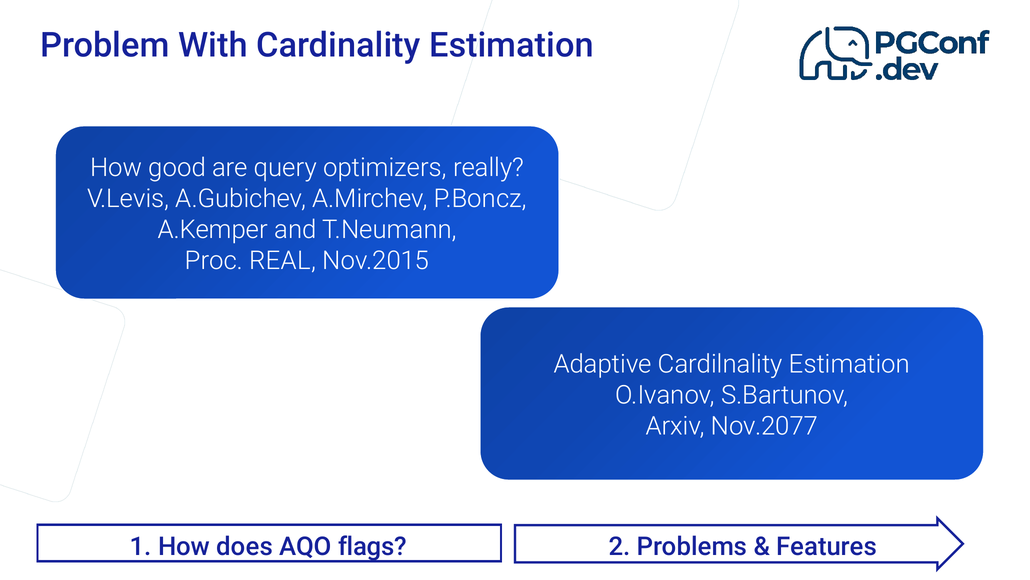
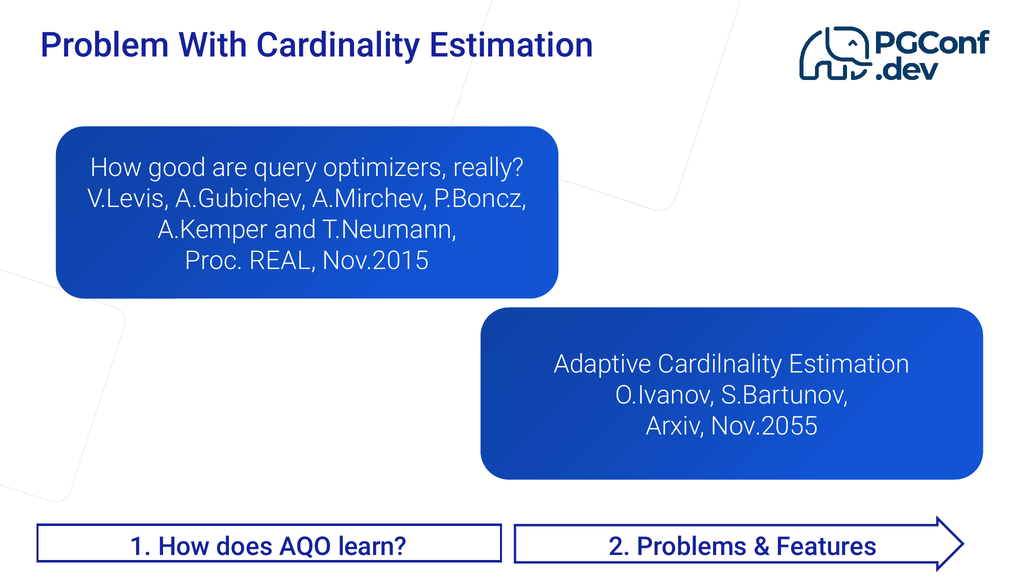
Nov.2077: Nov.2077 -> Nov.2055 (764, 426)
flags: flags -> learn (373, 546)
